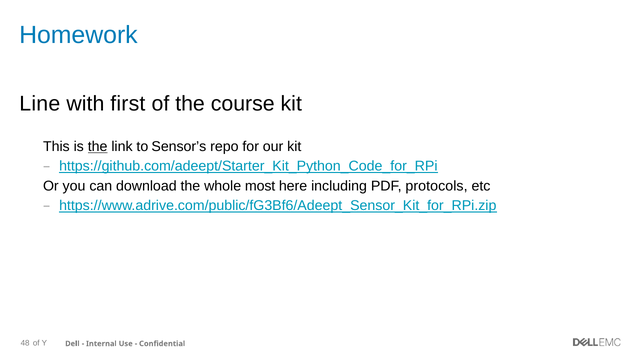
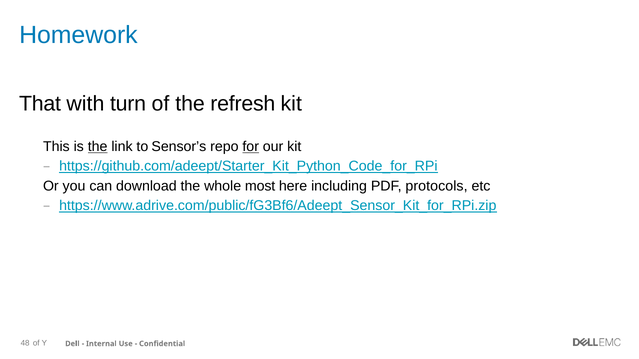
Line: Line -> That (40, 104)
first: first -> turn (128, 104)
course: course -> refresh (243, 104)
for underline: none -> present (251, 147)
